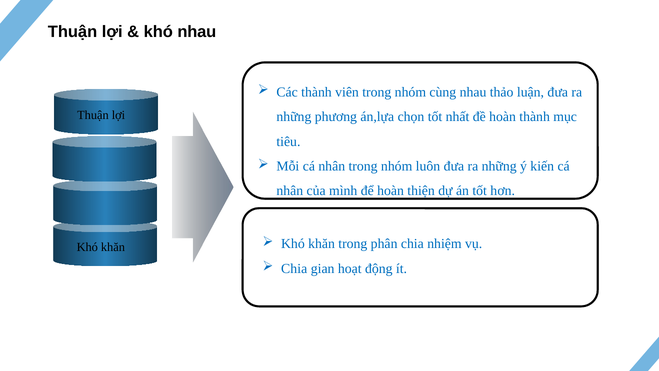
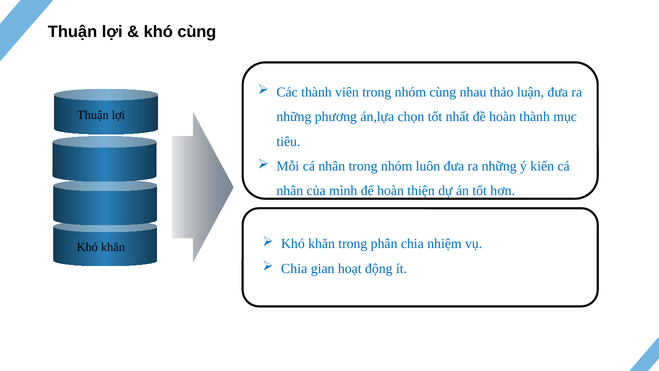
khó nhau: nhau -> cùng (197, 32)
